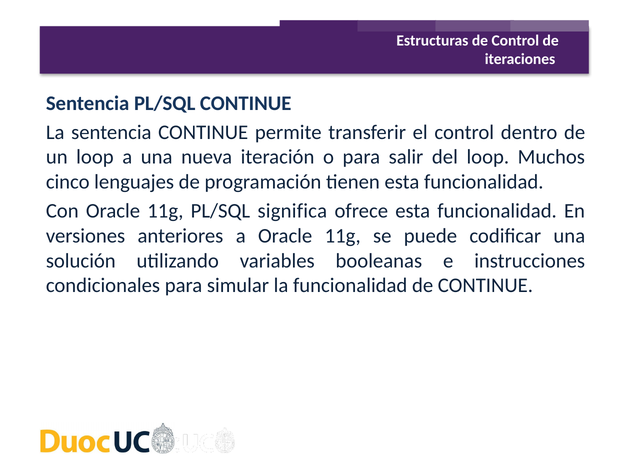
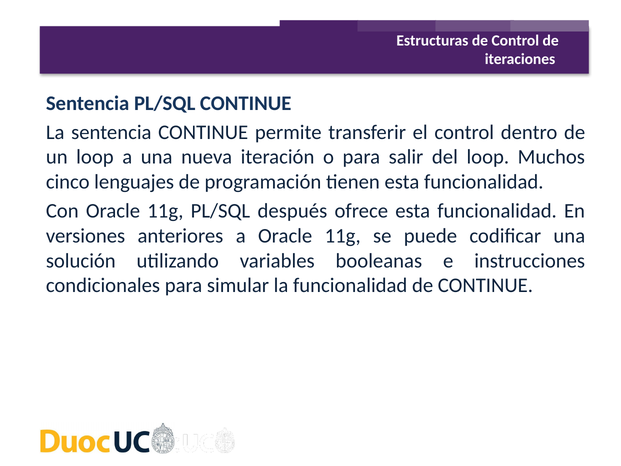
significa: significa -> después (292, 211)
